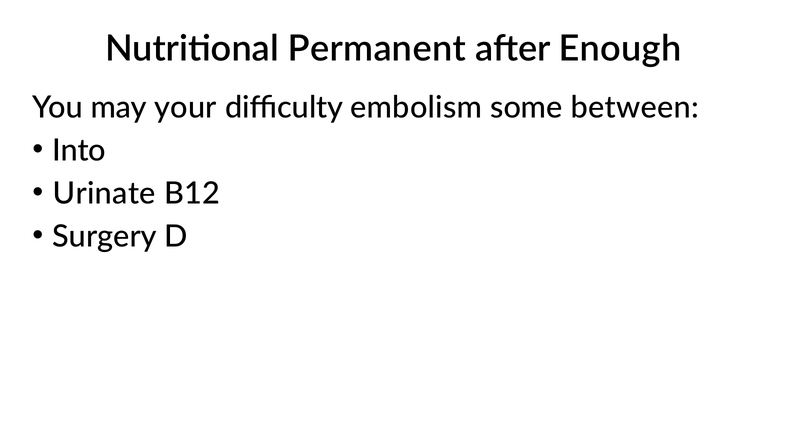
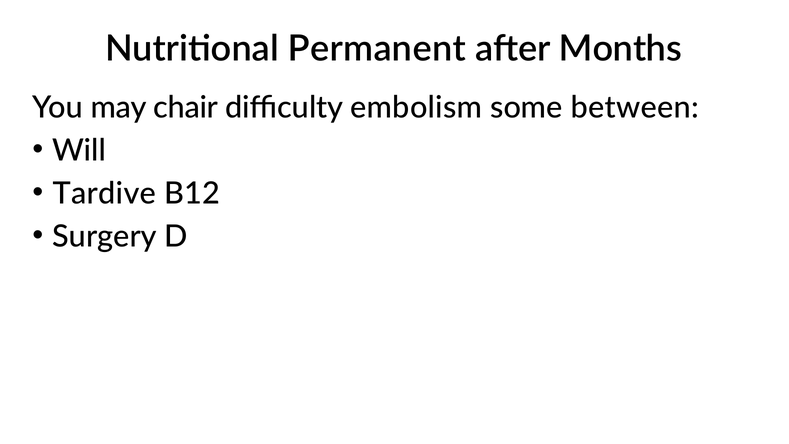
Enough: Enough -> Months (620, 49)
your: your -> chair (186, 107)
Into: Into -> Will (79, 150)
Urinate: Urinate -> Tardive (104, 193)
